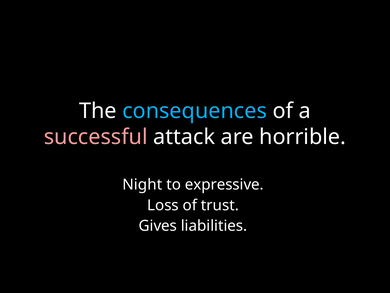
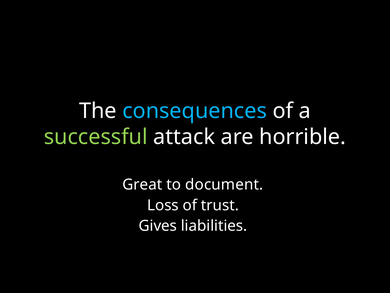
successful colour: pink -> light green (96, 137)
Night: Night -> Great (142, 184)
expressive: expressive -> document (224, 184)
